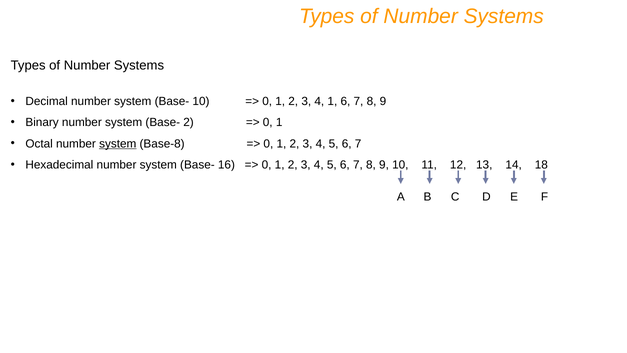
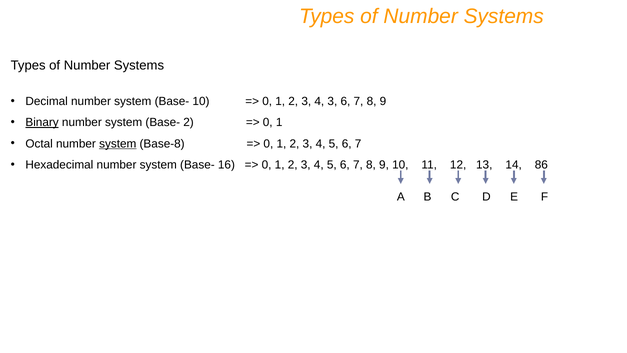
4 1: 1 -> 3 (332, 101)
Binary underline: none -> present (42, 122)
18: 18 -> 86 (541, 165)
